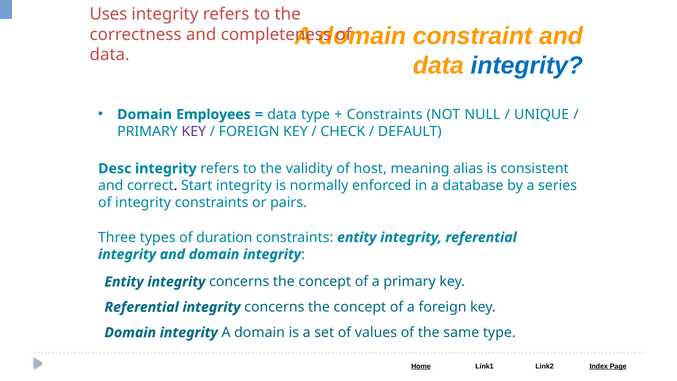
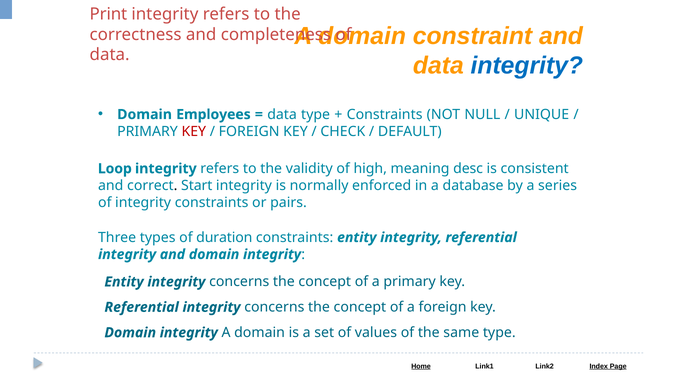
Uses: Uses -> Print (108, 14)
KEY colour: purple -> red (194, 131)
Desc: Desc -> Loop (115, 169)
host: host -> high (370, 169)
alias: alias -> desc (468, 169)
